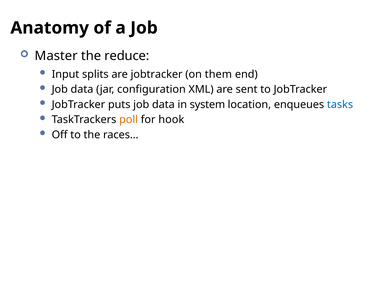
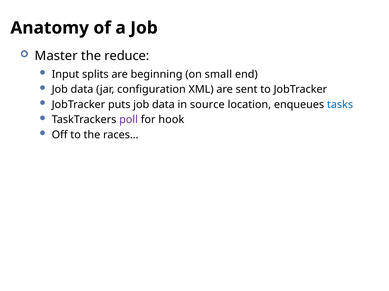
are jobtracker: jobtracker -> beginning (157, 74)
them: them -> small (218, 74)
system: system -> source (207, 105)
poll colour: orange -> purple (129, 120)
